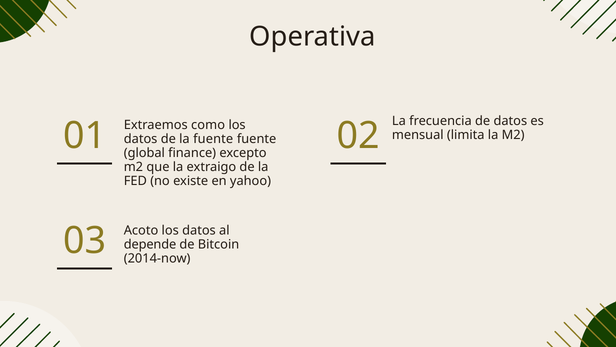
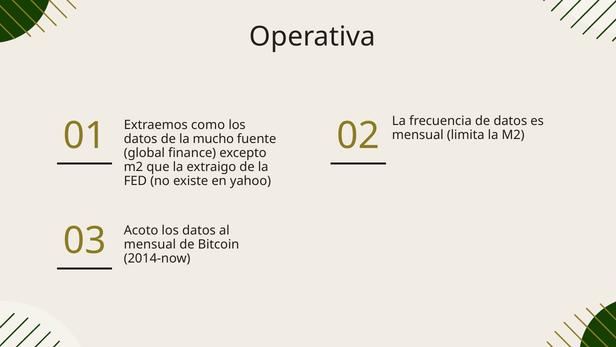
la fuente: fuente -> mucho (213, 139)
depende: depende -> mensual (150, 244)
